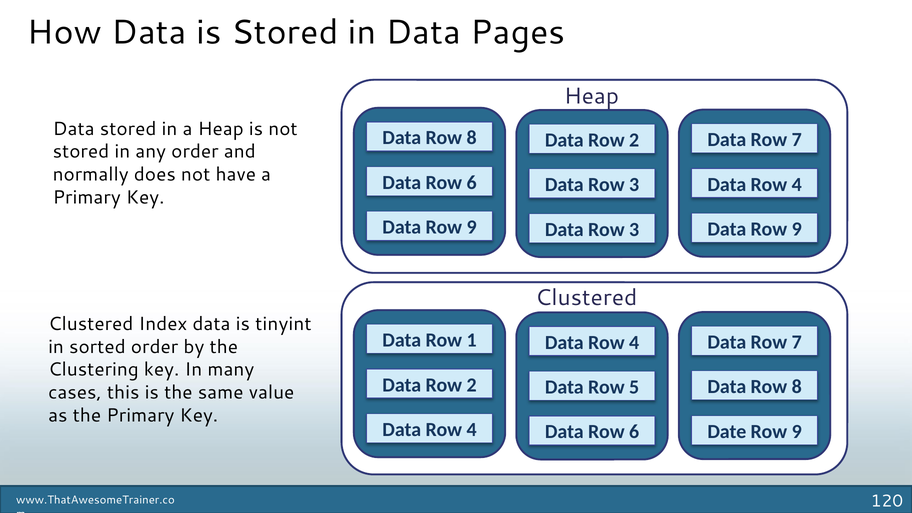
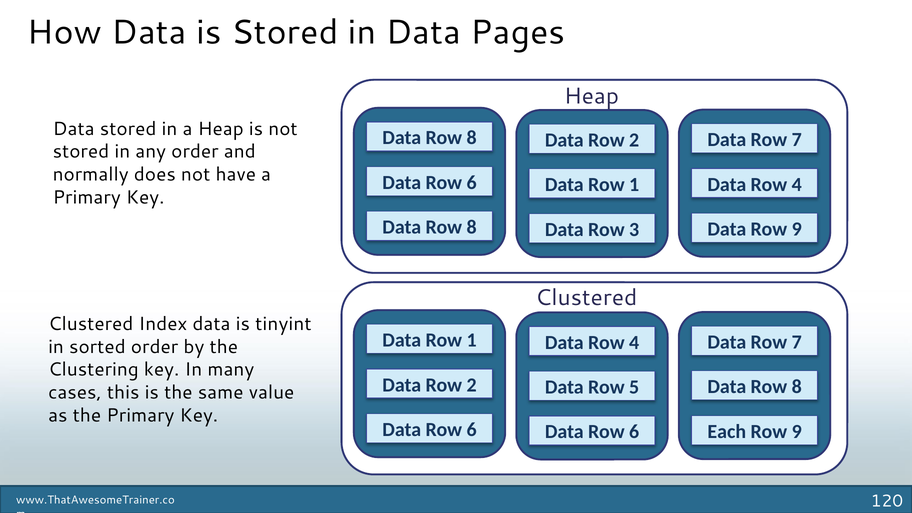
3: 3 -> 1 (634, 185)
9: 9 -> 8 (472, 227)
4: 4 -> 6 (472, 430)
Date: Date -> Each (727, 432)
